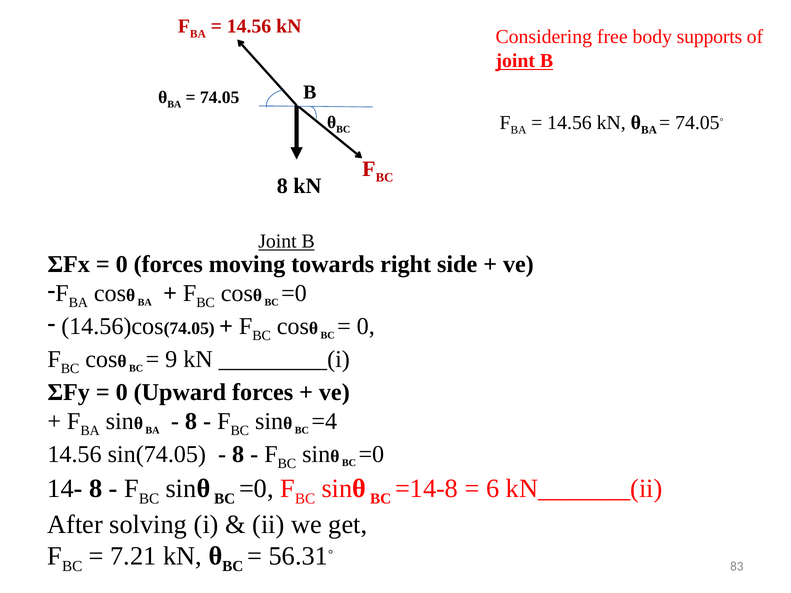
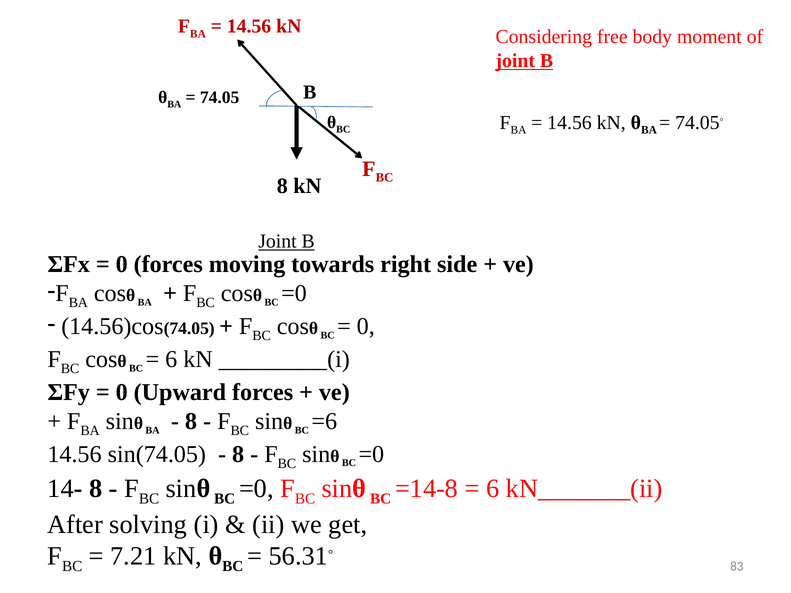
supports: supports -> moment (709, 37)
9: 9 -> 6 (171, 359)
=4: =4 -> =6 (324, 421)
